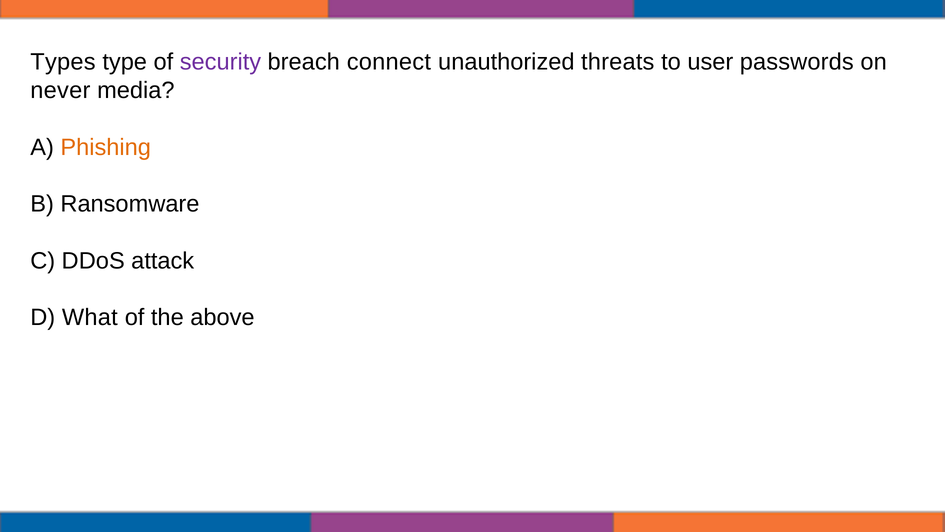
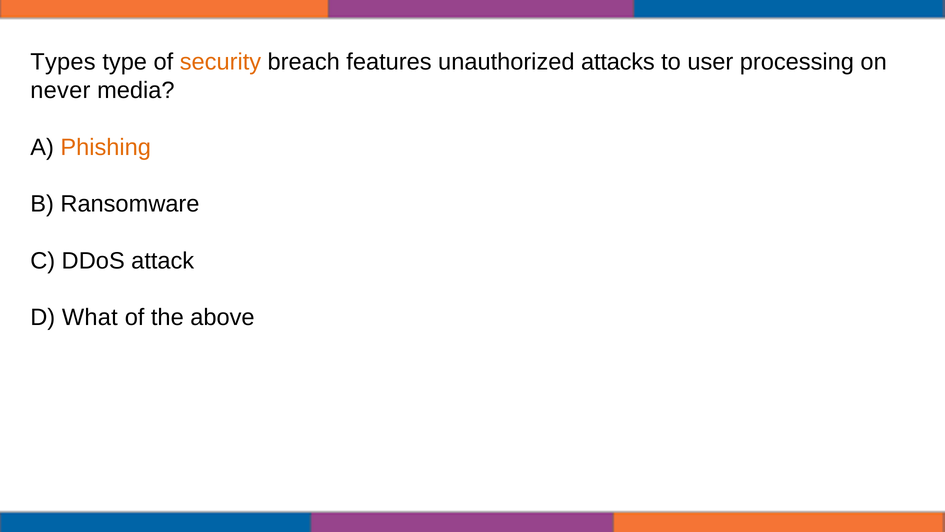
security colour: purple -> orange (220, 62)
connect: connect -> features (389, 62)
threats: threats -> attacks (618, 62)
passwords: passwords -> processing (797, 62)
